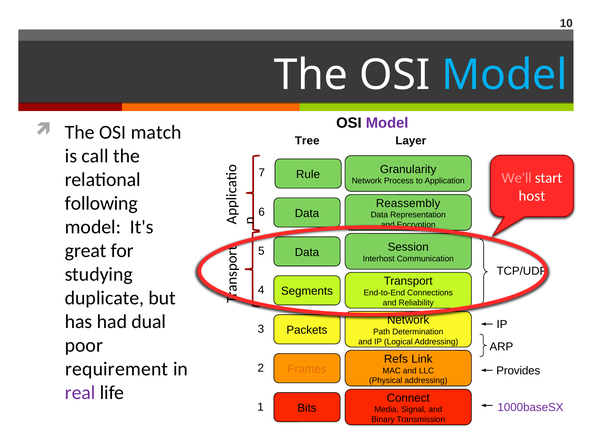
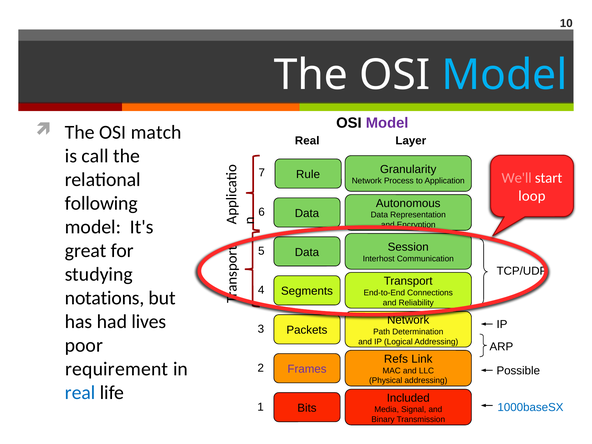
Tree: Tree -> Real (307, 141)
host: host -> loop (532, 196)
Reassembly: Reassembly -> Autonomous (408, 203)
duplicate: duplicate -> notations (105, 298)
dual: dual -> lives (149, 322)
Frames colour: orange -> purple (307, 369)
Provides: Provides -> Possible (518, 371)
real colour: purple -> blue (80, 393)
Connect: Connect -> Included (408, 398)
1000baseSX colour: purple -> blue (530, 407)
